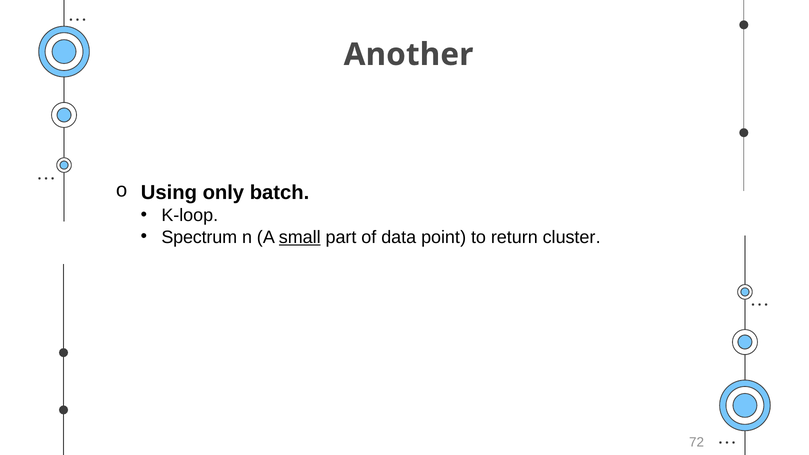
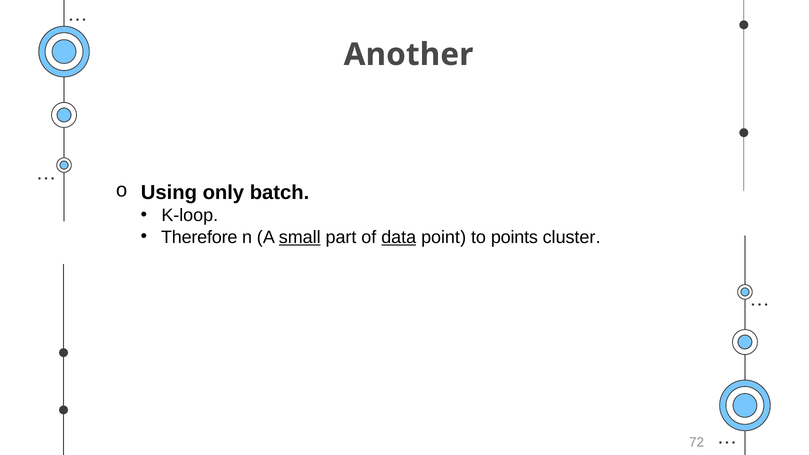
Spectrum: Spectrum -> Therefore (199, 237)
data underline: none -> present (399, 237)
return: return -> points (514, 237)
